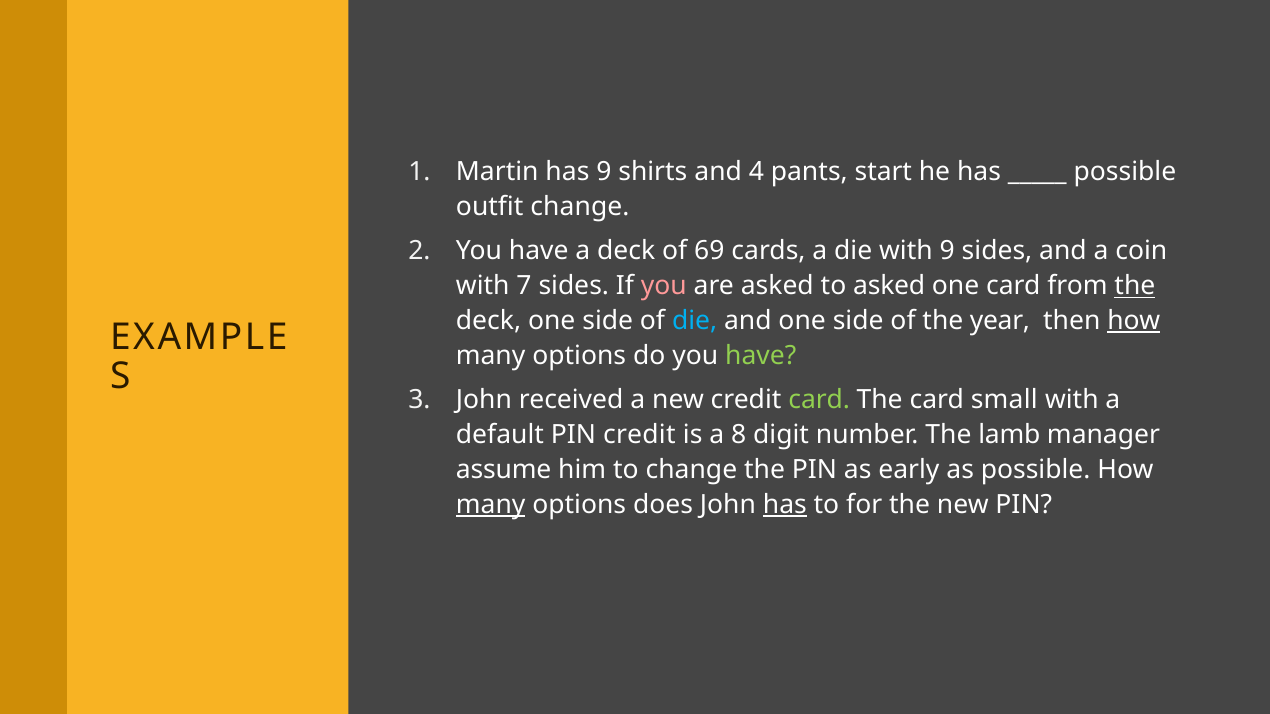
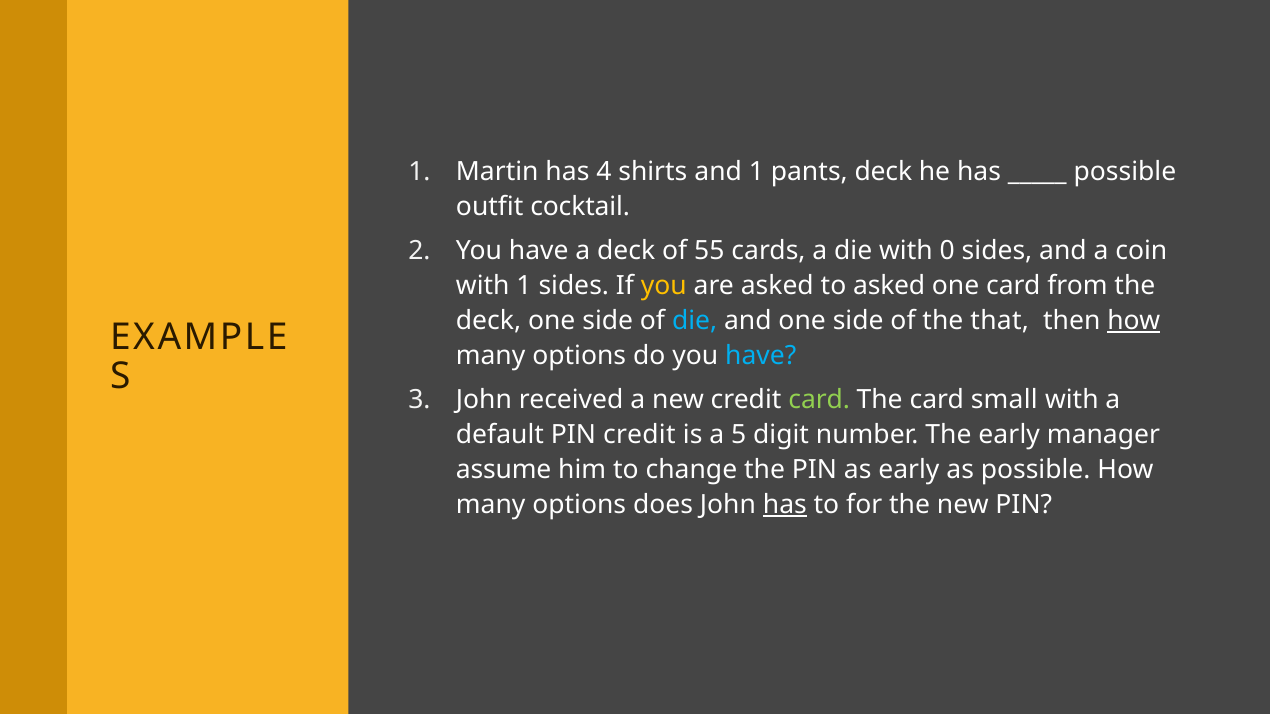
has 9: 9 -> 4 (604, 172)
and 4: 4 -> 1 (756, 172)
pants start: start -> deck (883, 172)
outfit change: change -> cocktail (580, 207)
69: 69 -> 55 (709, 251)
with 9: 9 -> 0 (947, 251)
with 7: 7 -> 1 (524, 286)
you colour: pink -> yellow (664, 286)
the underline: present -> none (1135, 286)
year: year -> that (1000, 321)
have colour: light green -> light blue (761, 356)
8: 8 -> 5 (739, 435)
The lamb: lamb -> early (1009, 435)
many underline: present -> none (491, 505)
